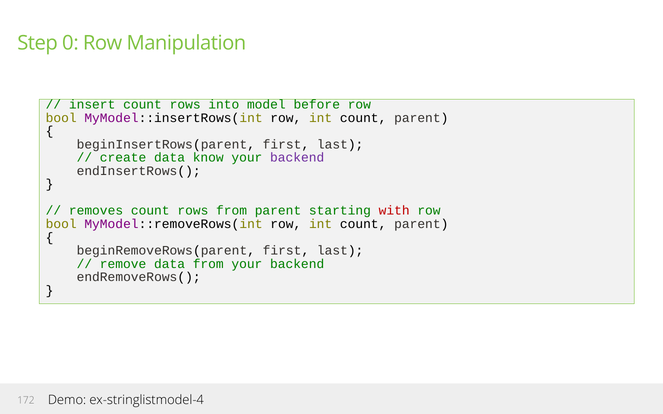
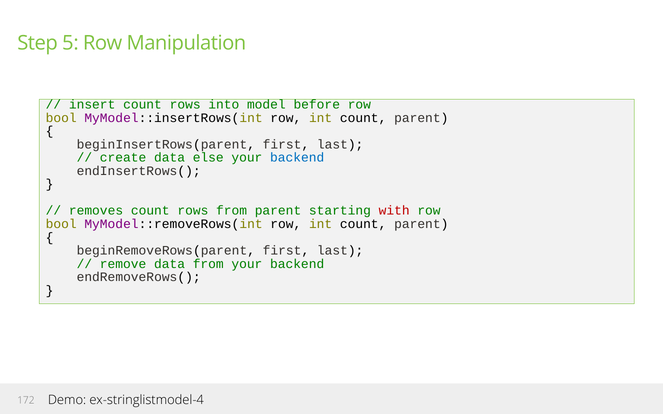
0: 0 -> 5 (70, 43)
know: know -> else (208, 158)
backend colour: purple -> blue (297, 158)
